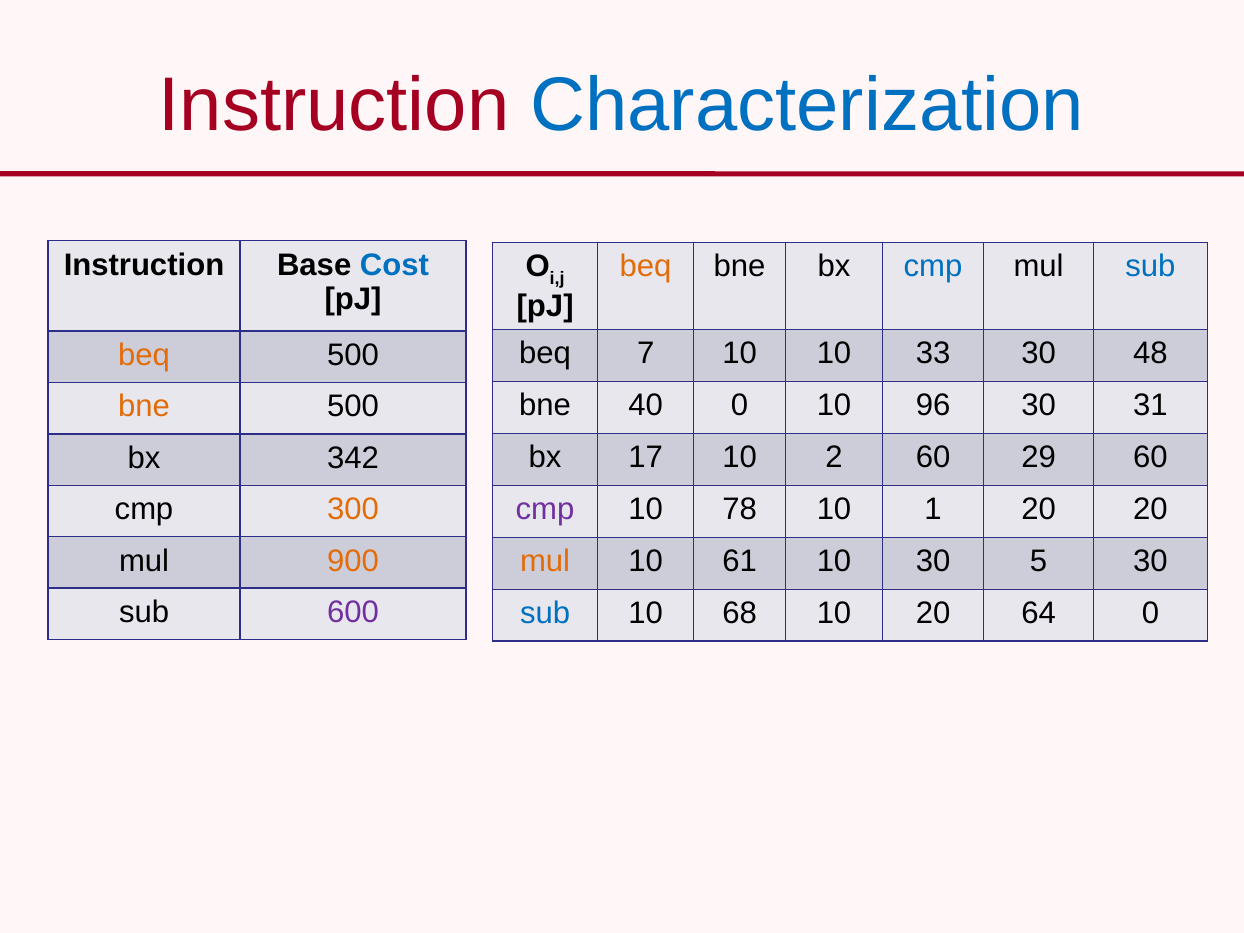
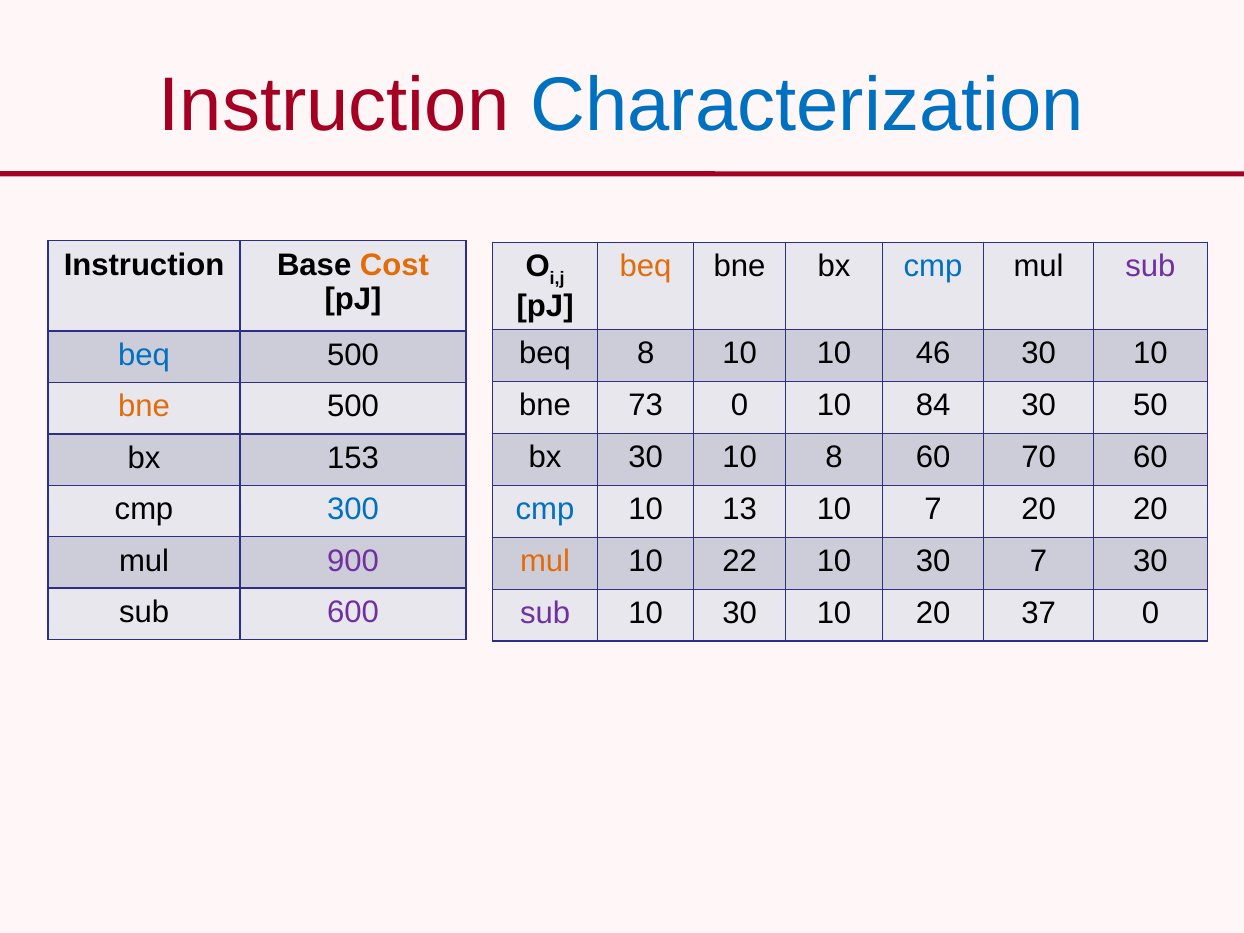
Cost colour: blue -> orange (394, 265)
sub colour: blue -> purple (1150, 267)
beq 7: 7 -> 8 (646, 354)
33: 33 -> 46 (933, 354)
48: 48 -> 10 (1150, 354)
beq colour: orange -> blue (144, 355)
40: 40 -> 73 (646, 406)
96: 96 -> 84 (933, 406)
31: 31 -> 50 (1150, 406)
bx 17: 17 -> 30 (646, 458)
10 2: 2 -> 8 (834, 458)
29: 29 -> 70 (1039, 458)
342: 342 -> 153 (353, 458)
300 colour: orange -> blue (353, 509)
cmp colour: purple -> blue (545, 509)
78: 78 -> 13 (740, 509)
10 1: 1 -> 7 (933, 509)
900 colour: orange -> purple (353, 561)
61: 61 -> 22 (740, 561)
30 5: 5 -> 7 (1039, 561)
sub colour: blue -> purple (545, 613)
68: 68 -> 30 (740, 613)
64: 64 -> 37 (1039, 613)
